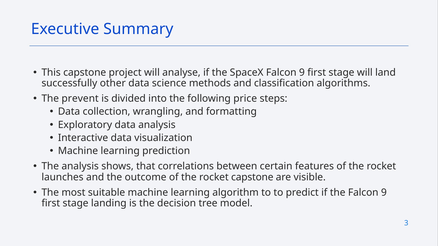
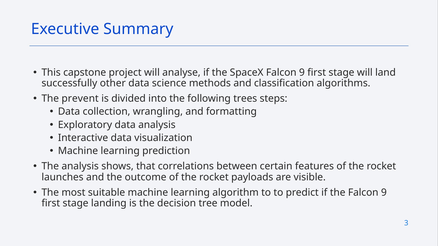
price: price -> trees (245, 99)
rocket capstone: capstone -> payloads (252, 177)
